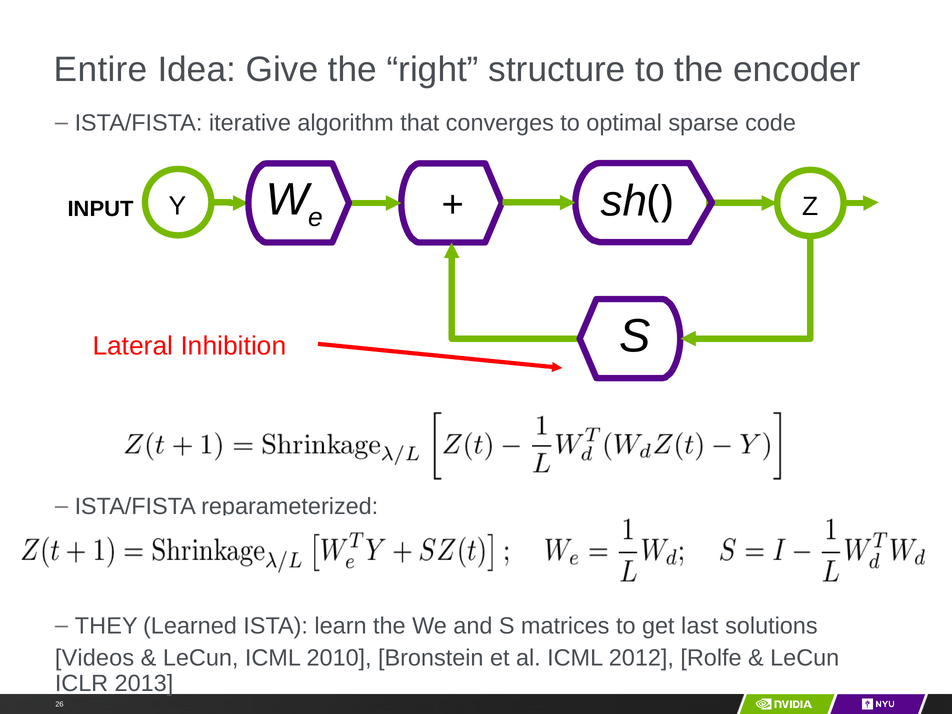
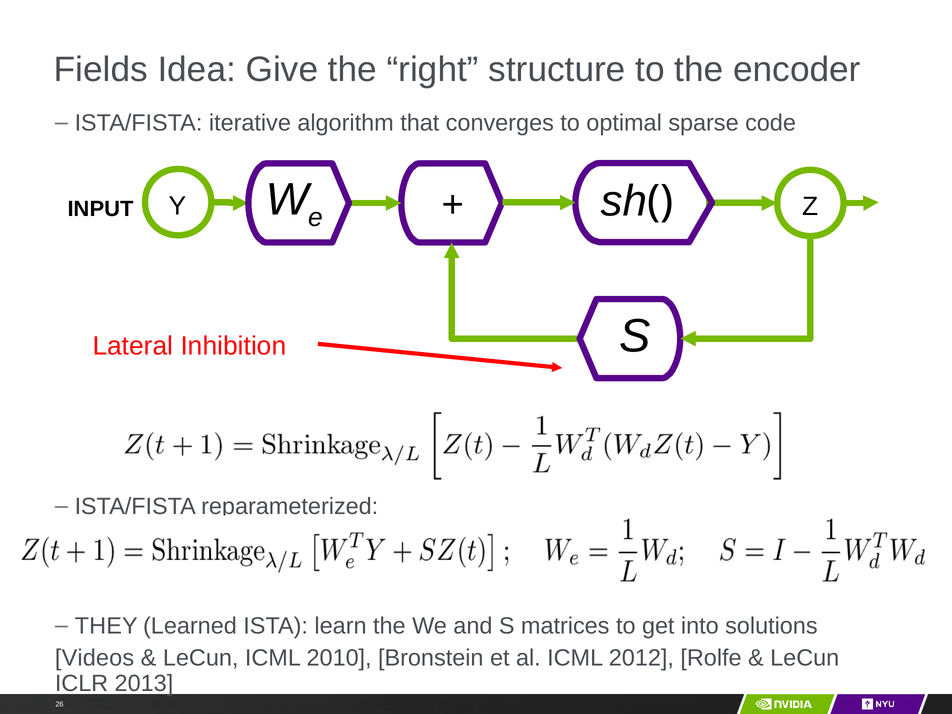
Entire: Entire -> Fields (101, 70)
last: last -> into (700, 626)
